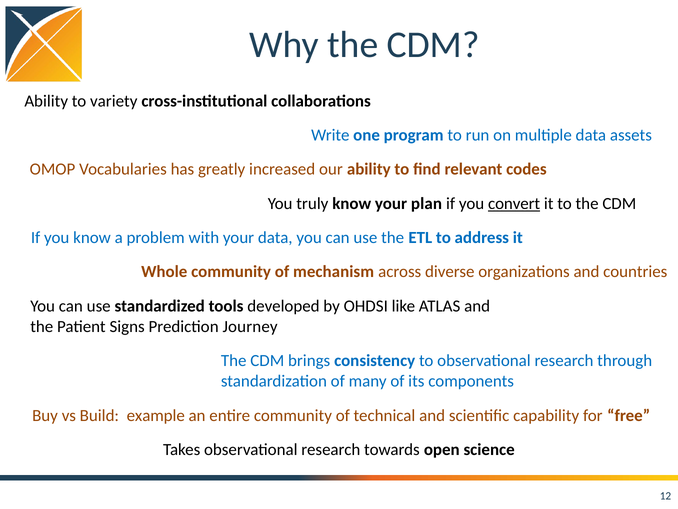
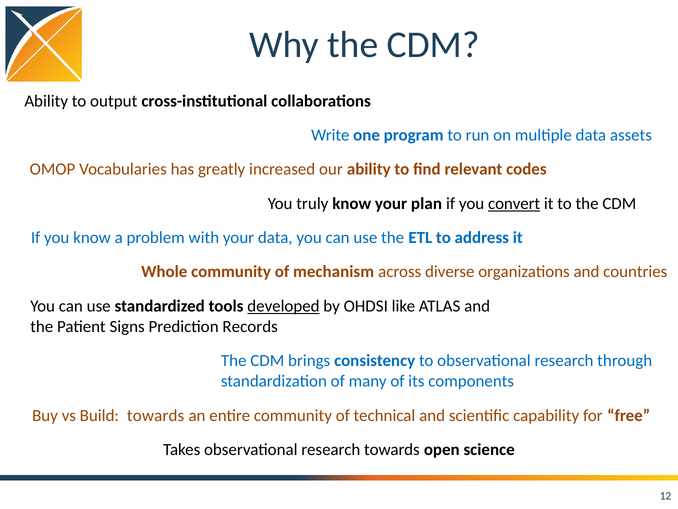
variety: variety -> output (114, 101)
developed underline: none -> present (283, 306)
Journey: Journey -> Records (250, 326)
Build example: example -> towards (156, 415)
